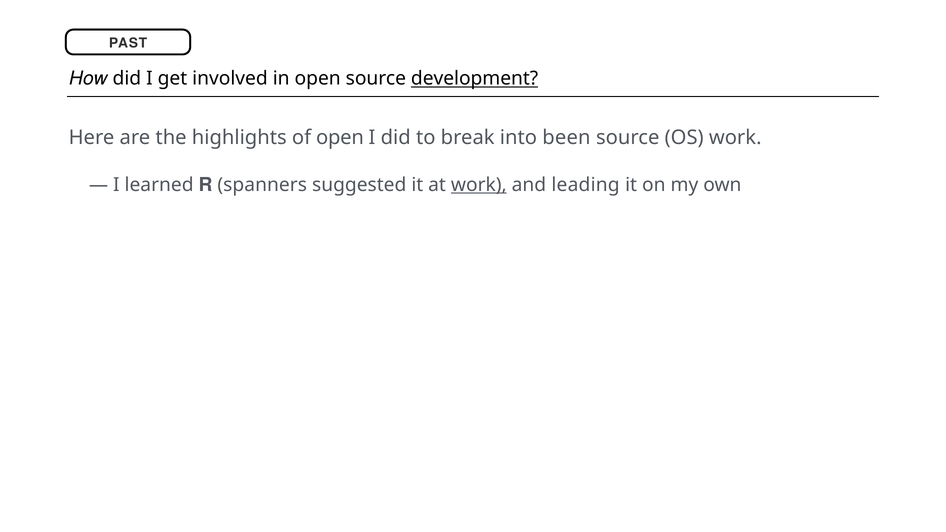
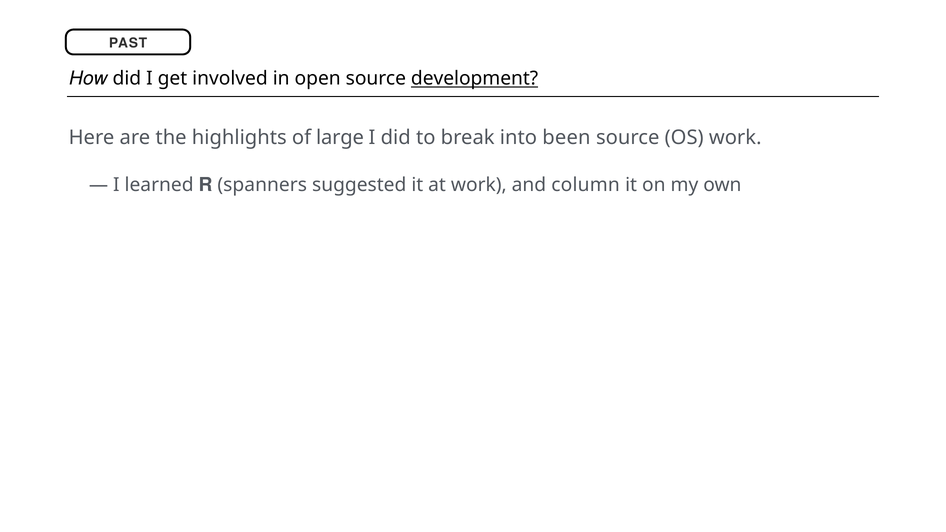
of open: open -> large (340, 138)
work underline: present -> none (479, 185)
leading: leading -> column (586, 185)
